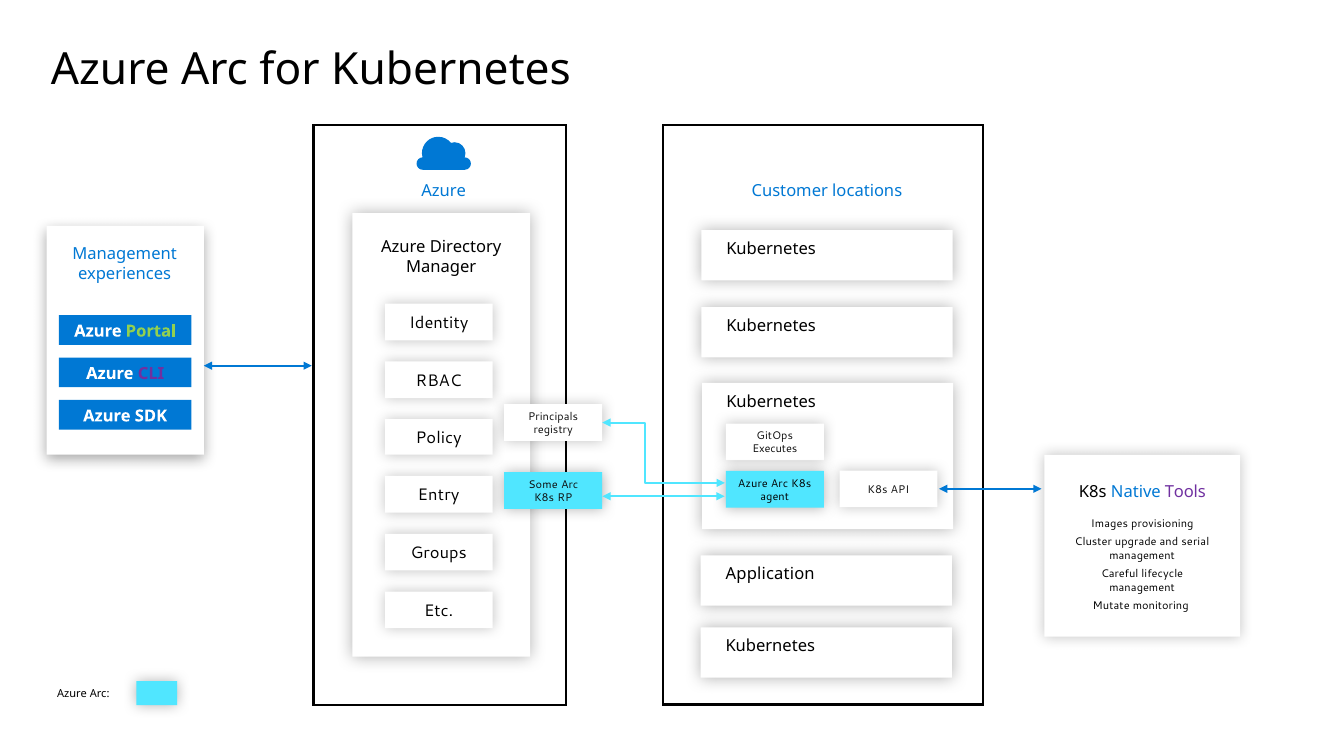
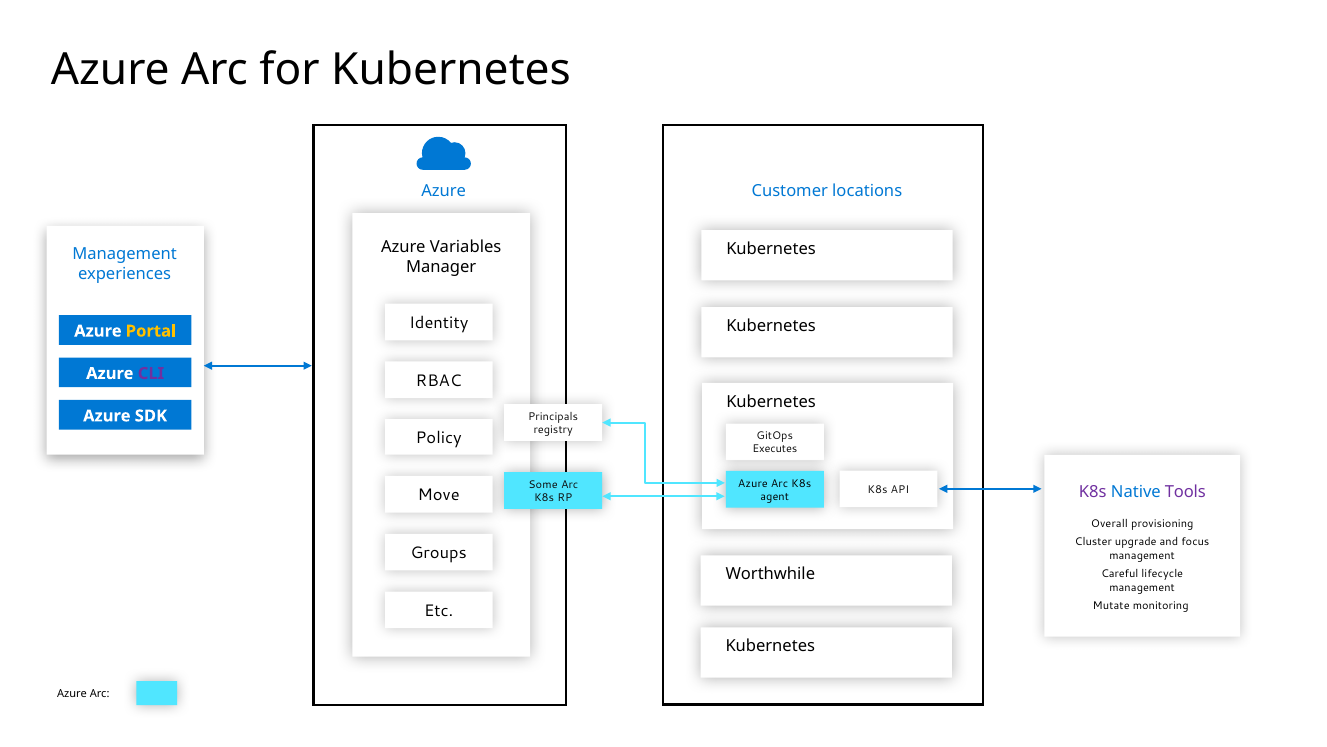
Directory: Directory -> Variables (466, 247)
Portal colour: light green -> yellow (151, 331)
K8s colour: black -> purple (1093, 491)
Entry: Entry -> Move (439, 495)
Images: Images -> Overall (1109, 523)
serial: serial -> focus (1195, 542)
Application: Application -> Worthwhile (770, 574)
